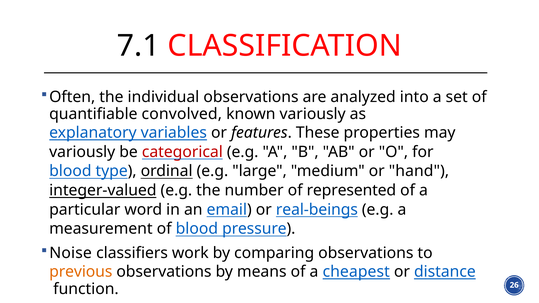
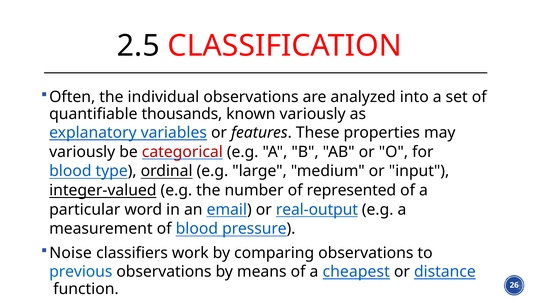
7.1: 7.1 -> 2.5 (138, 46)
convolved: convolved -> thousands (182, 114)
hand: hand -> input (419, 171)
real-beings: real-beings -> real-output (317, 210)
previous colour: orange -> blue (81, 272)
